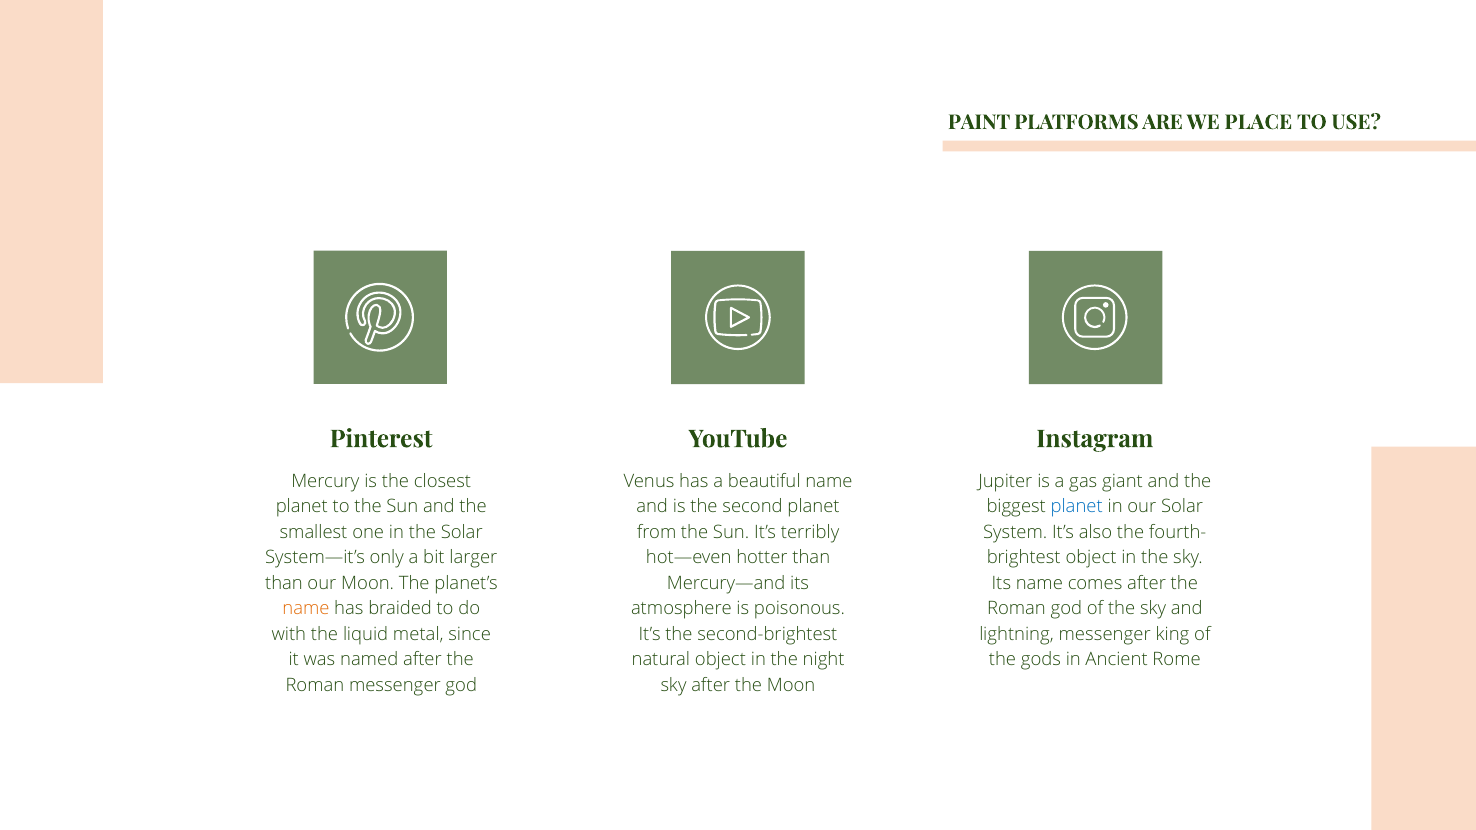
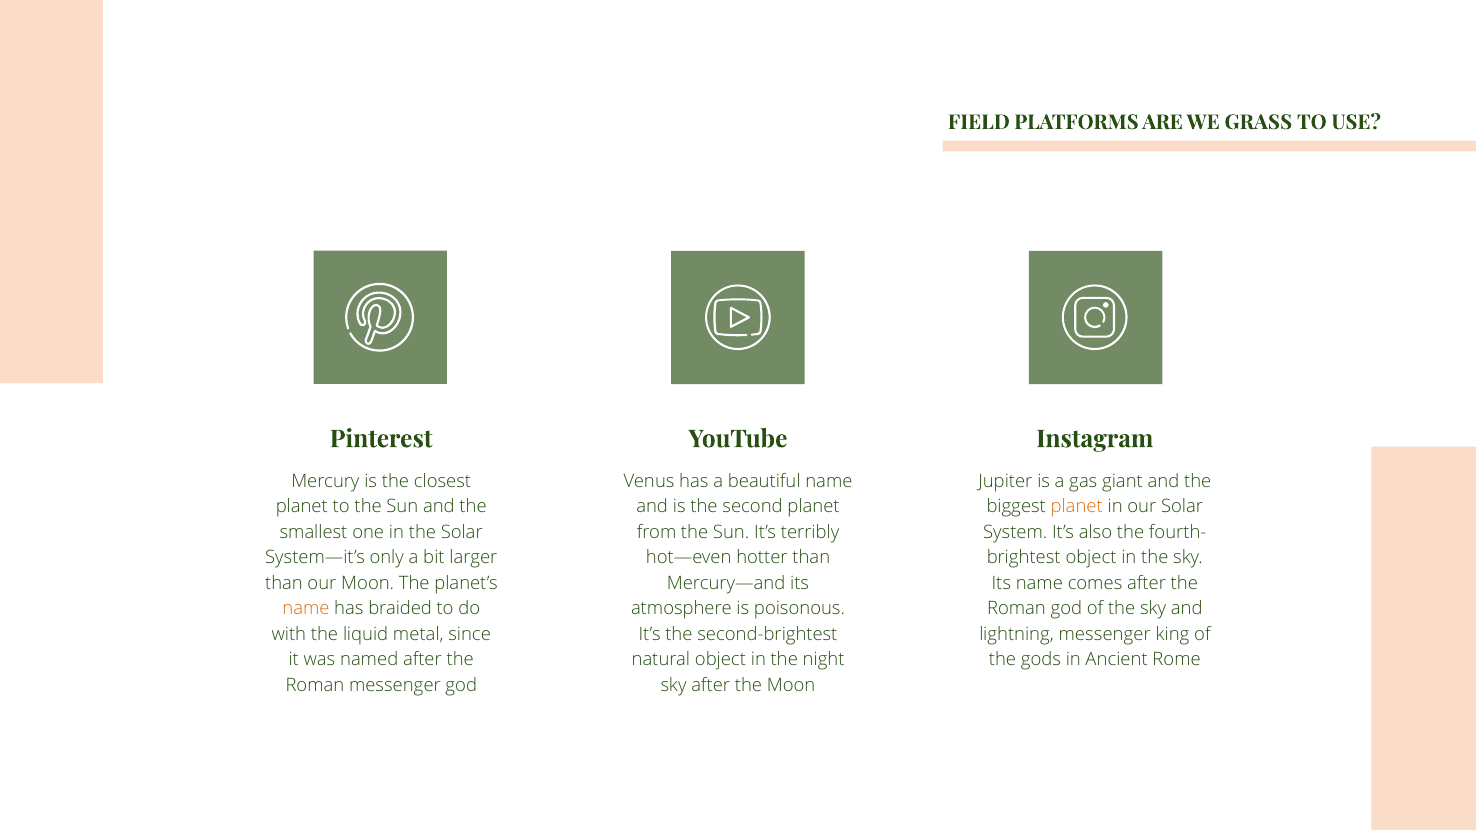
PAINT: PAINT -> FIELD (979, 122)
PLACE: PLACE -> GRASS (1258, 122)
planet colour: blue -> orange (1077, 507)
